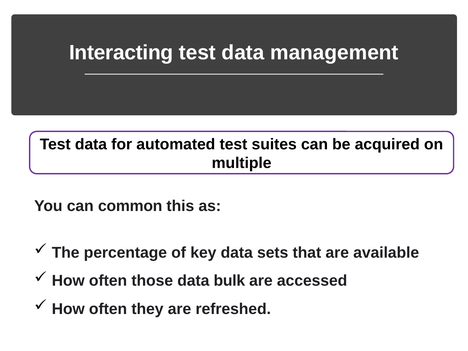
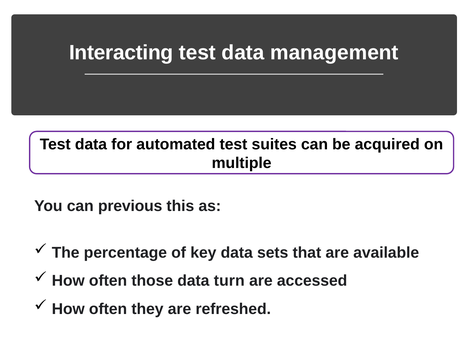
common: common -> previous (130, 206)
bulk: bulk -> turn (229, 281)
